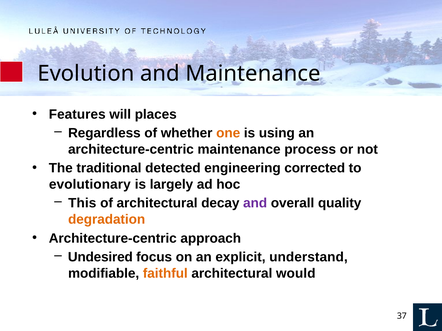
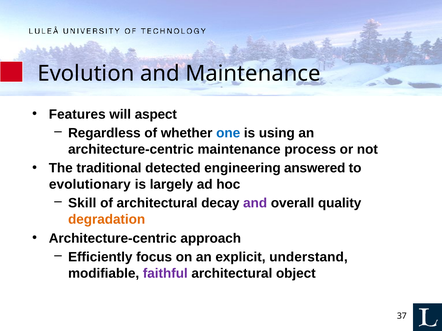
places: places -> aspect (156, 114)
one colour: orange -> blue (228, 133)
corrected: corrected -> answered (315, 168)
This: This -> Skill (82, 203)
Undesired: Undesired -> Efficiently (100, 257)
faithful colour: orange -> purple (165, 274)
would: would -> object (296, 274)
